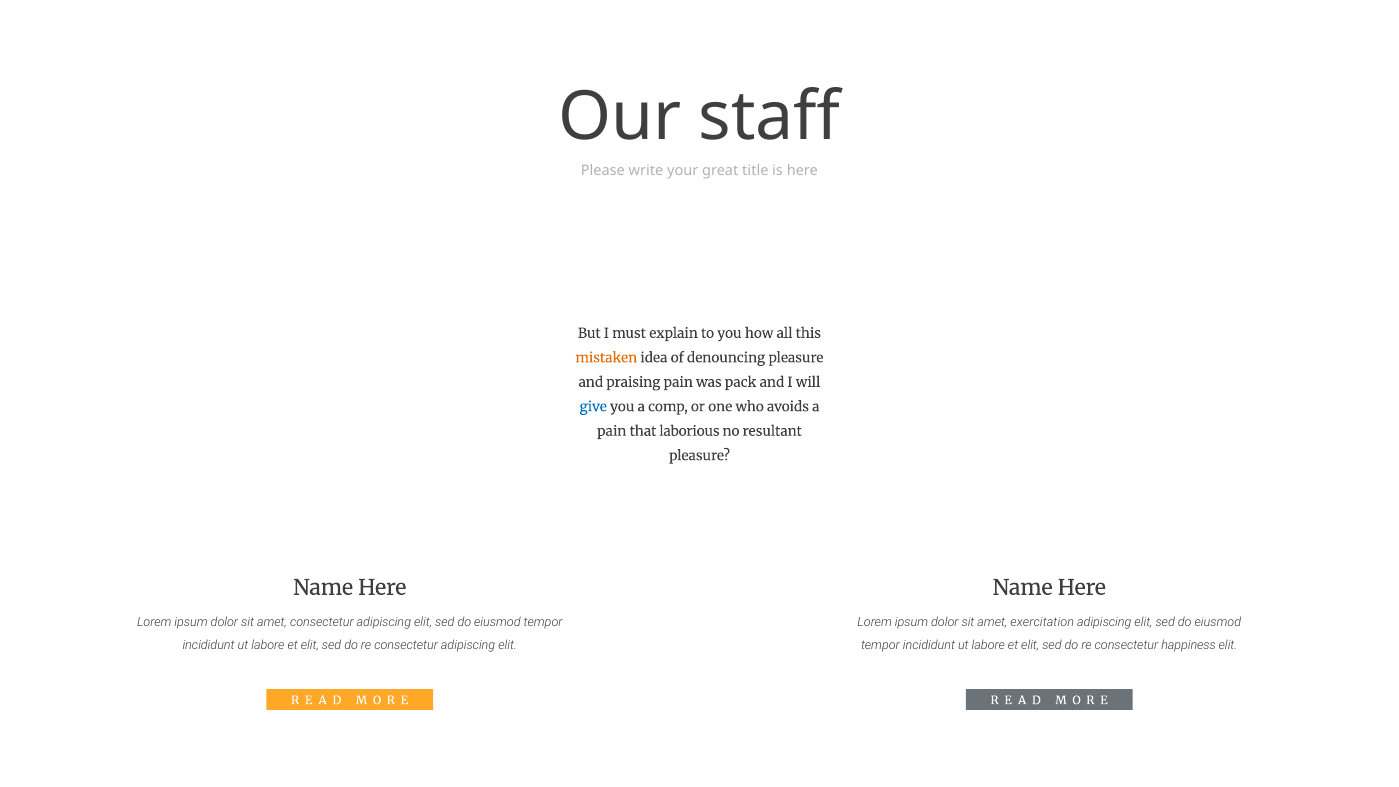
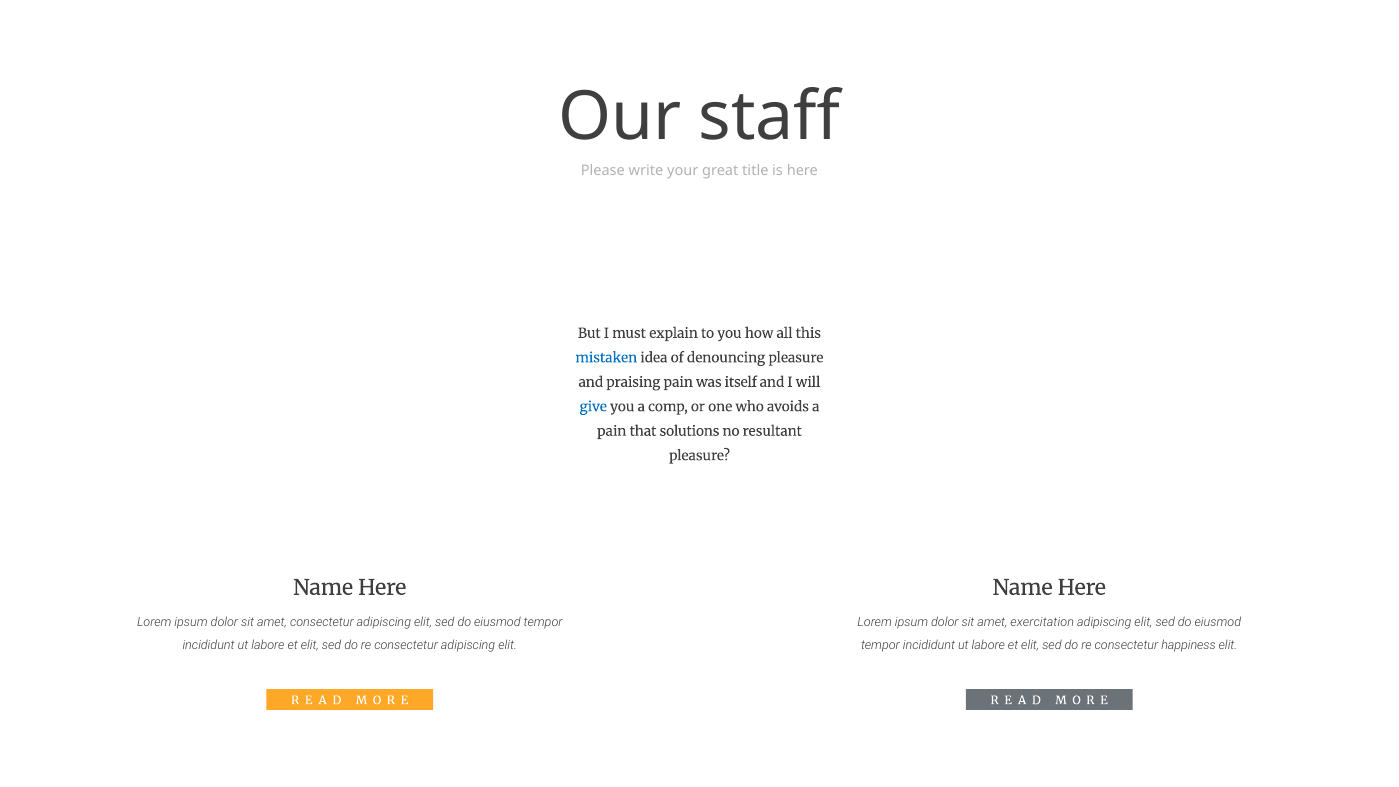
mistaken colour: orange -> blue (606, 358)
pack: pack -> itself (741, 382)
laborious: laborious -> solutions (690, 431)
